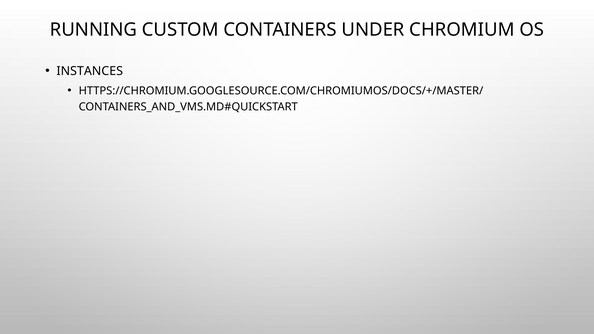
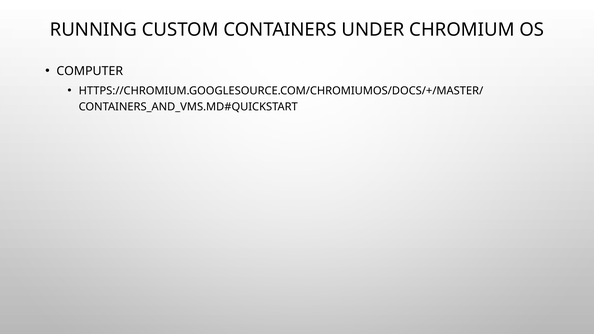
INSTANCES: INSTANCES -> COMPUTER (90, 71)
